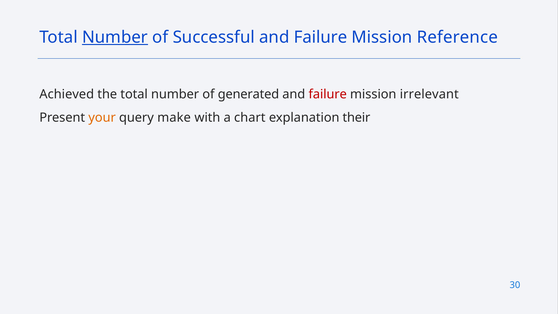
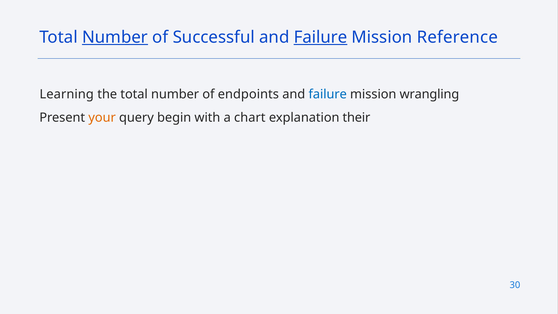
Failure underline: none -> present (321, 37)
Achieved: Achieved -> Learning (67, 94)
generated: generated -> endpoints (248, 94)
failure colour: red -> blue (328, 94)
irrelevant: irrelevant -> wrangling (429, 94)
make: make -> begin (174, 118)
